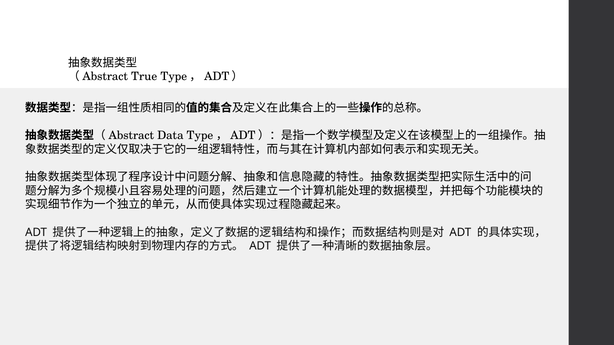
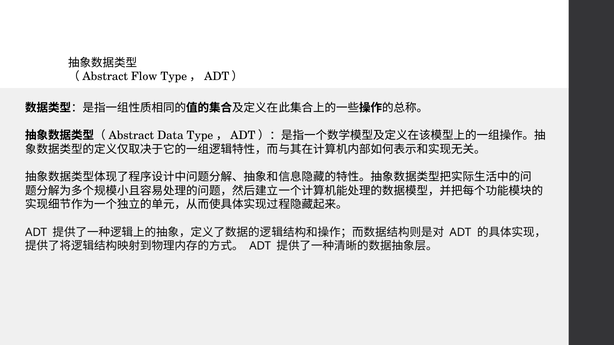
True: True -> Flow (144, 77)
